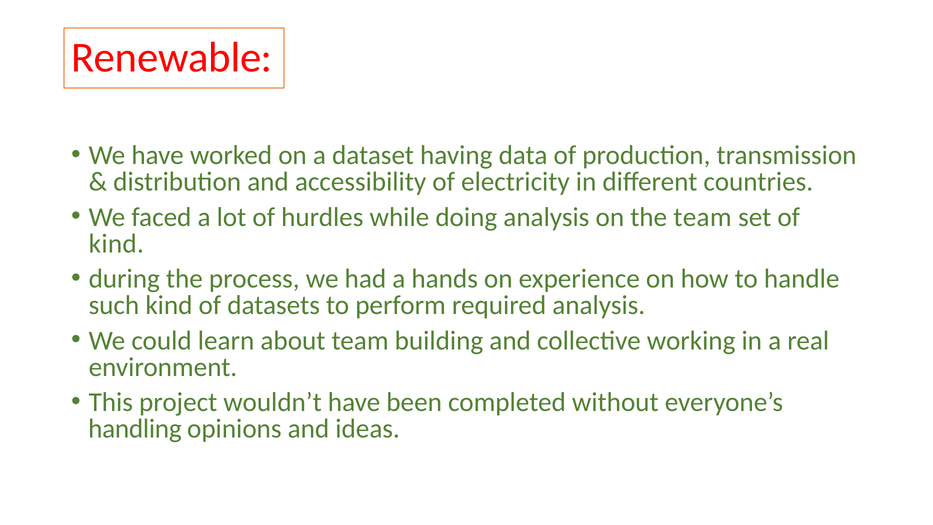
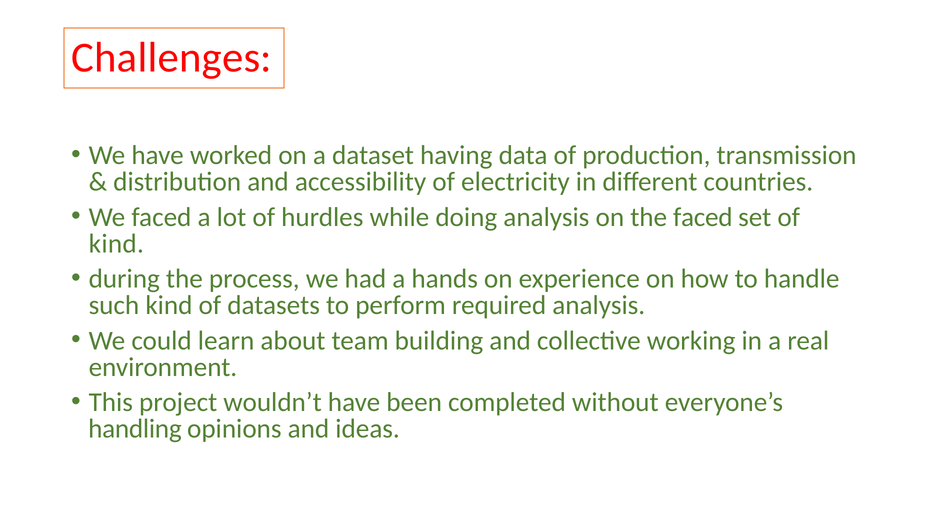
Renewable: Renewable -> Challenges (171, 58)
the team: team -> faced (703, 217)
